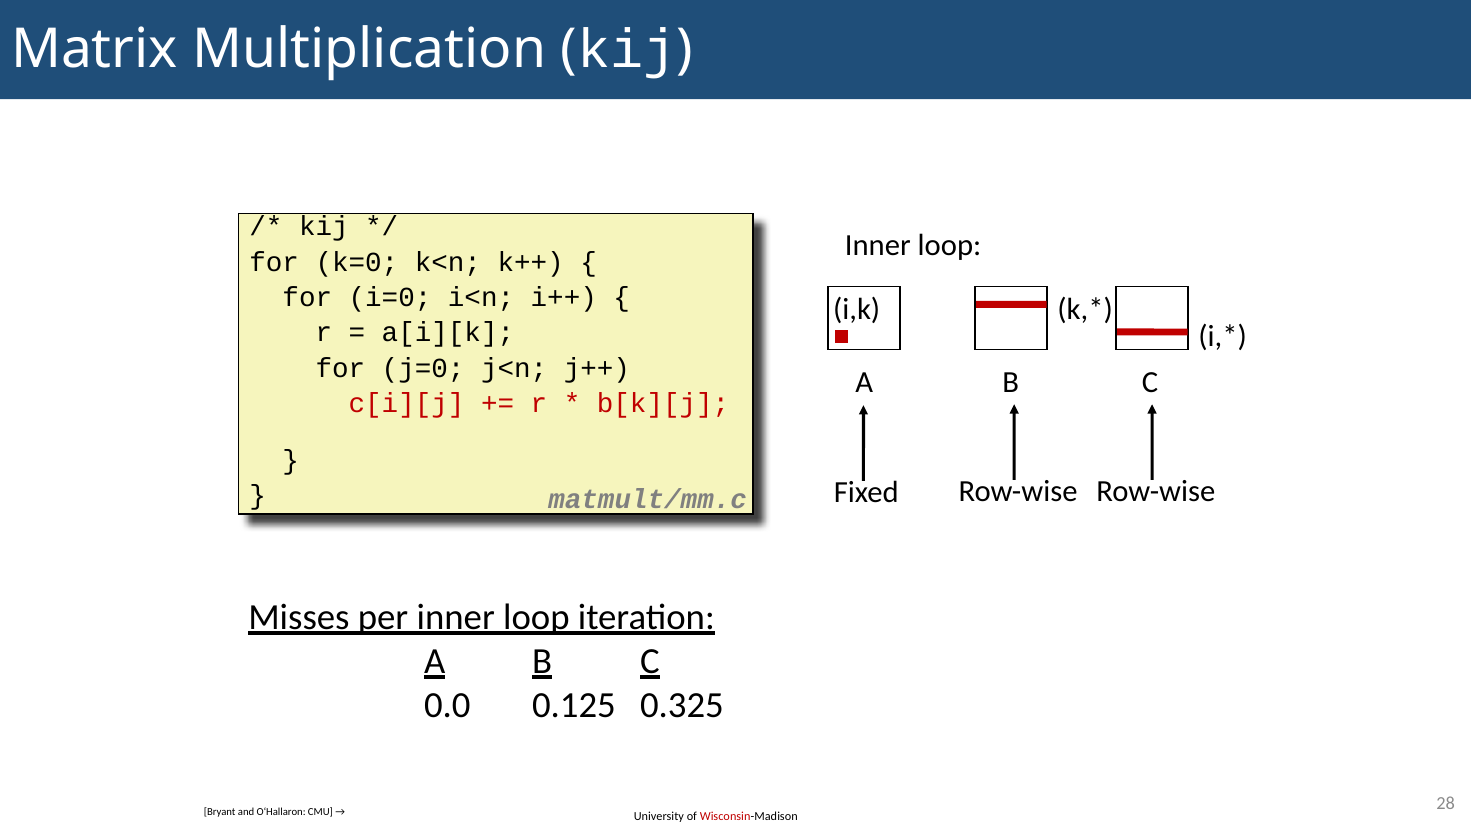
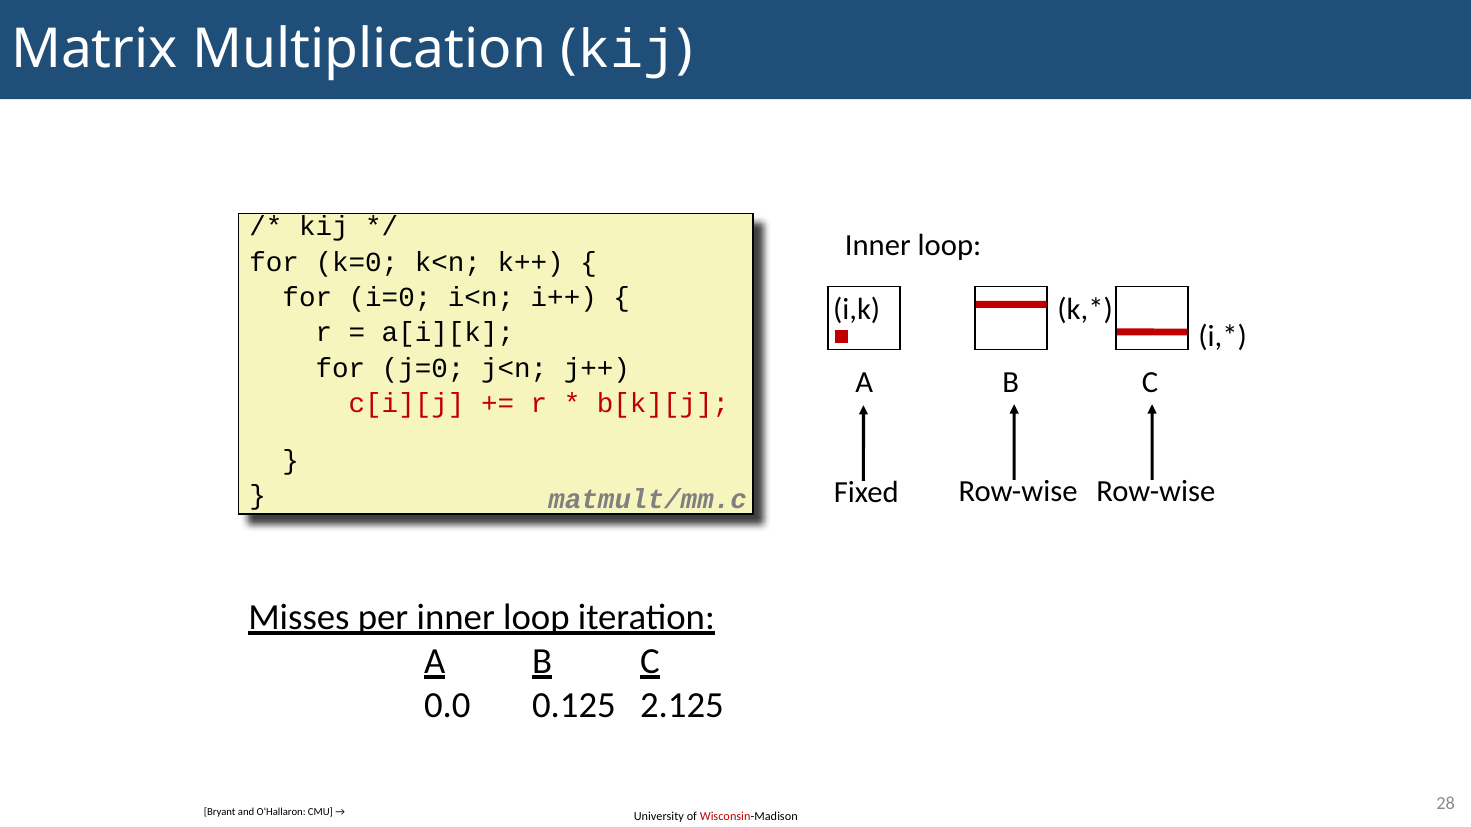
0.325: 0.325 -> 2.125 (682, 706)
